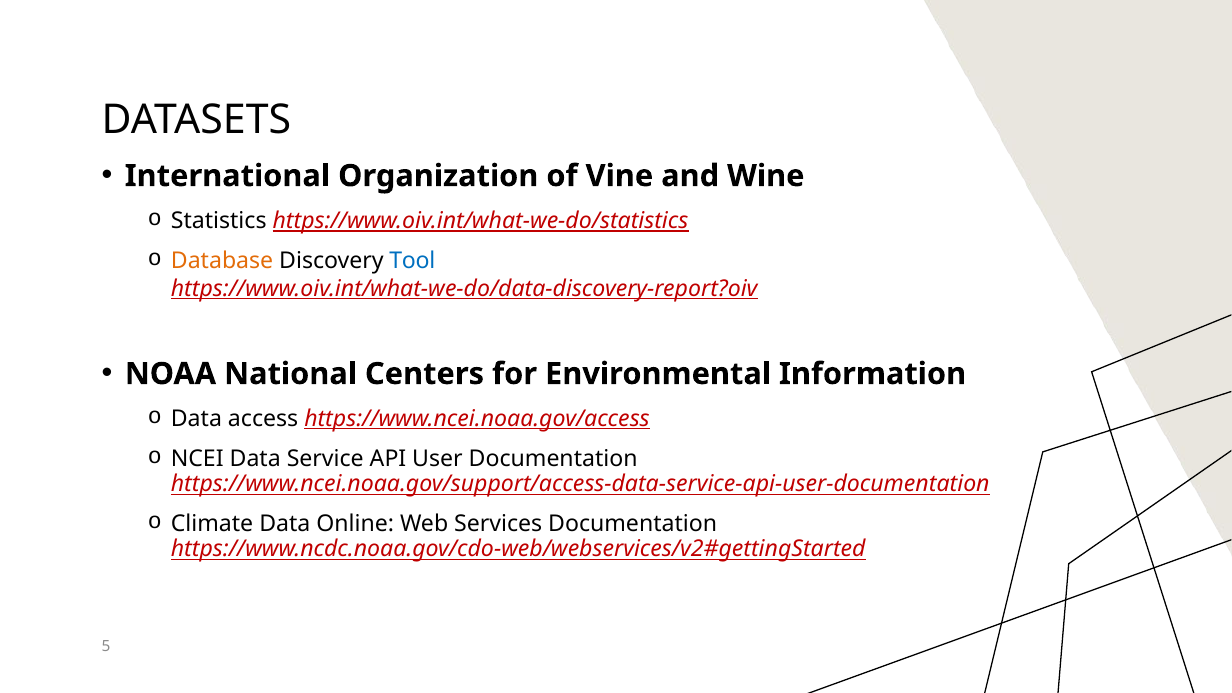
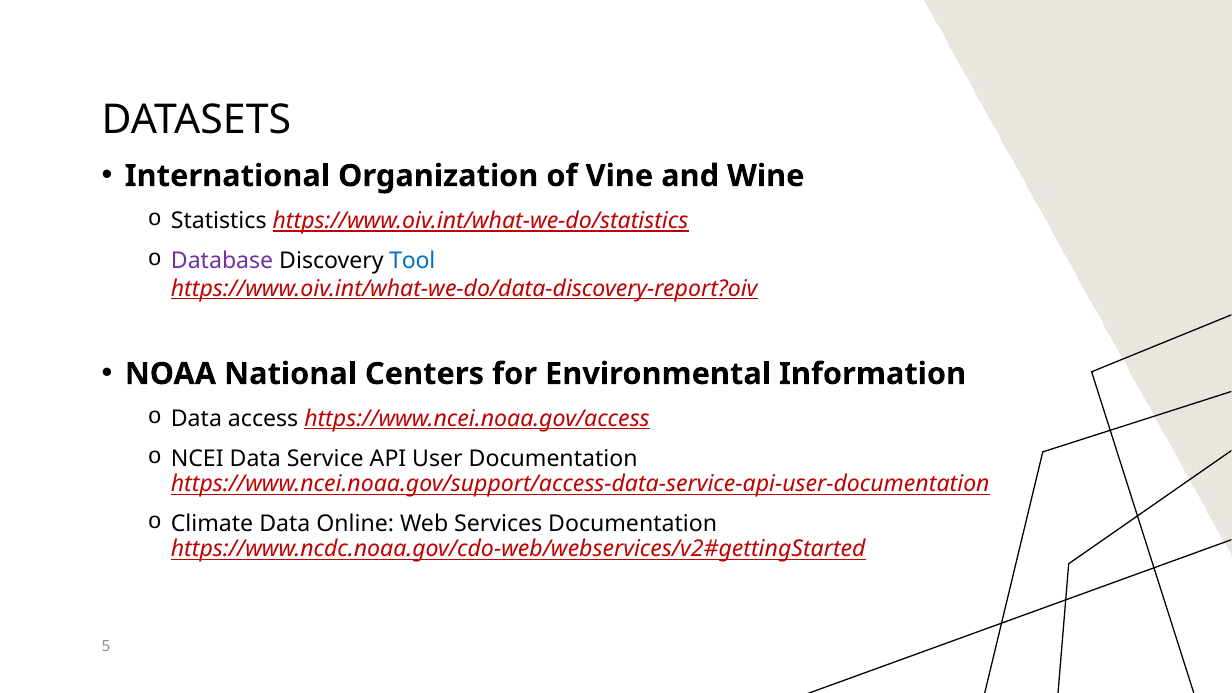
Database colour: orange -> purple (222, 261)
